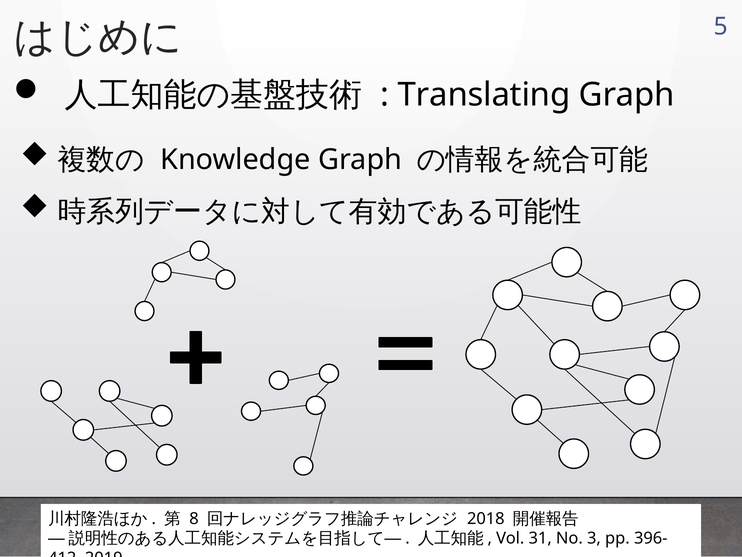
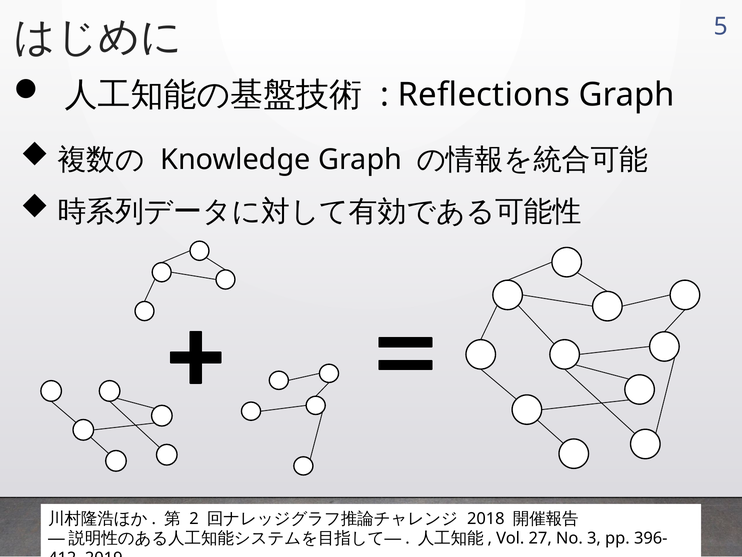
Translating: Translating -> Reflections (484, 95)
8: 8 -> 2 (194, 518)
31: 31 -> 27 (540, 538)
